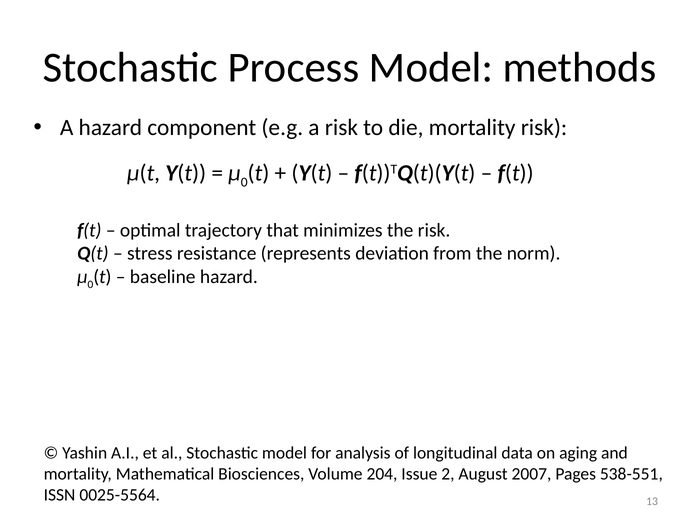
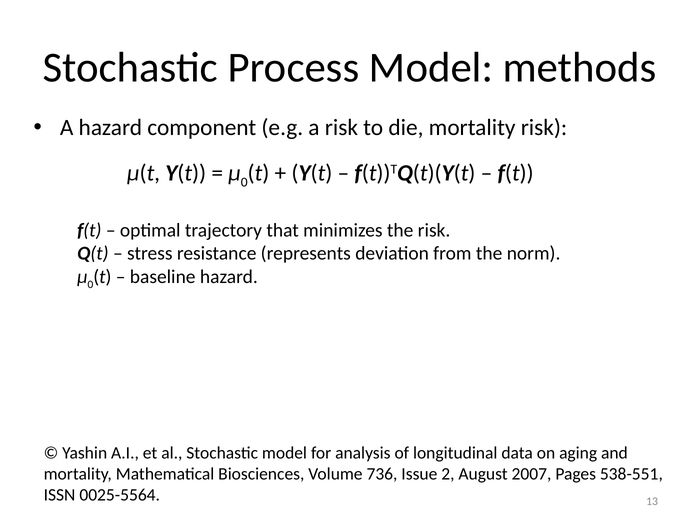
204: 204 -> 736 (382, 474)
